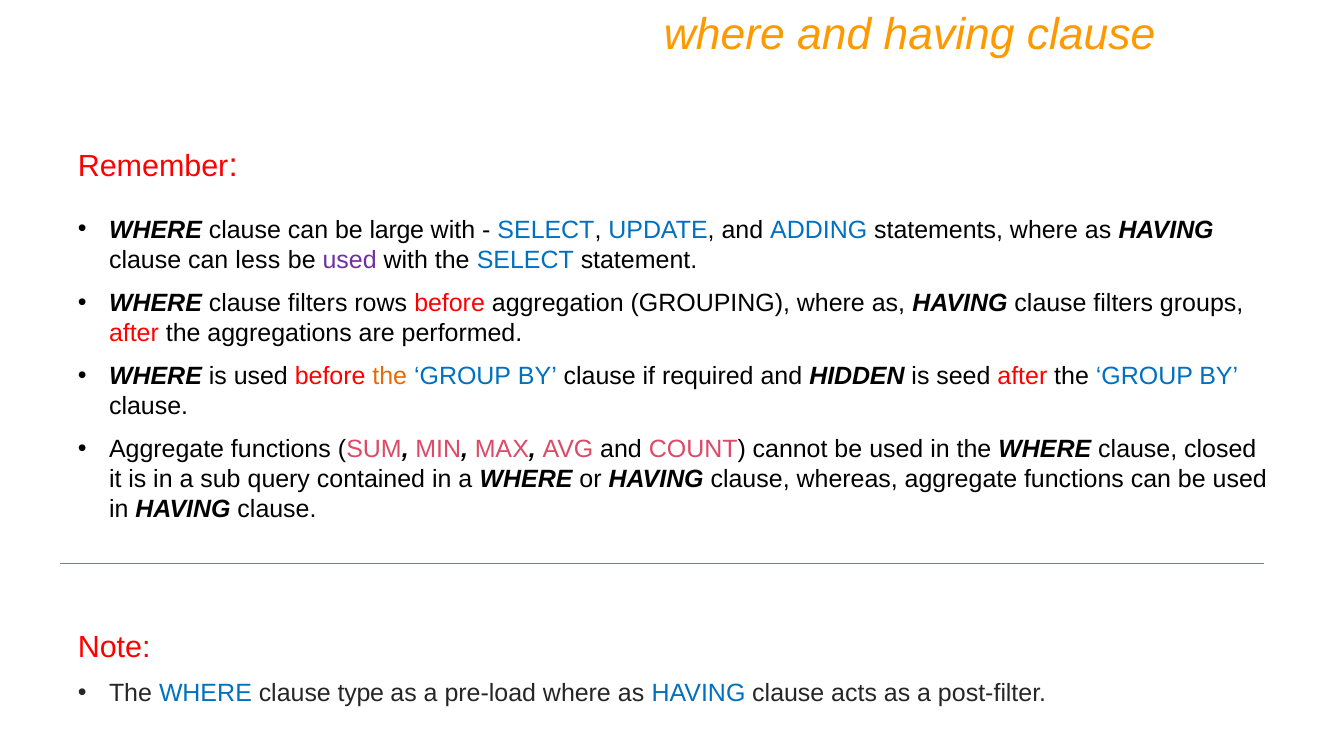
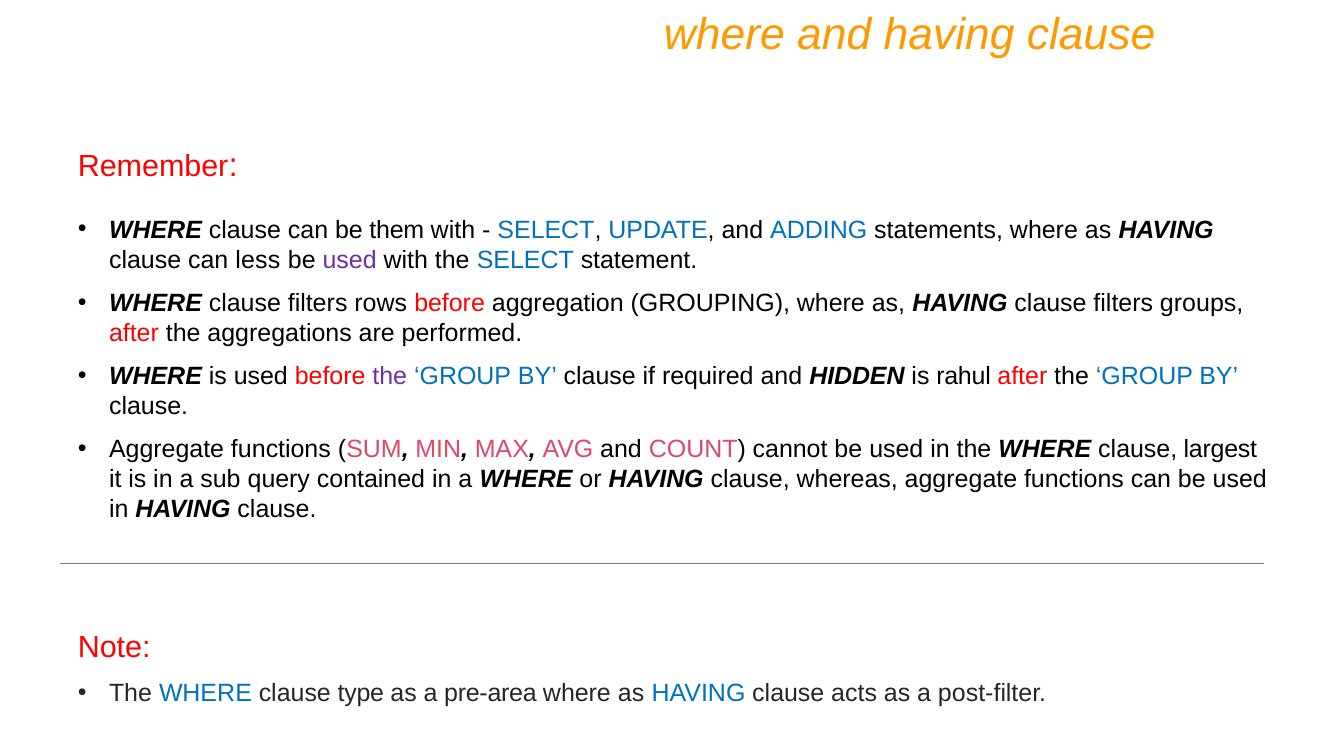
large: large -> them (397, 230)
the colour: orange -> purple (390, 377)
seed: seed -> rahul (964, 377)
closed: closed -> largest (1220, 450)
pre-load: pre-load -> pre-area (490, 694)
